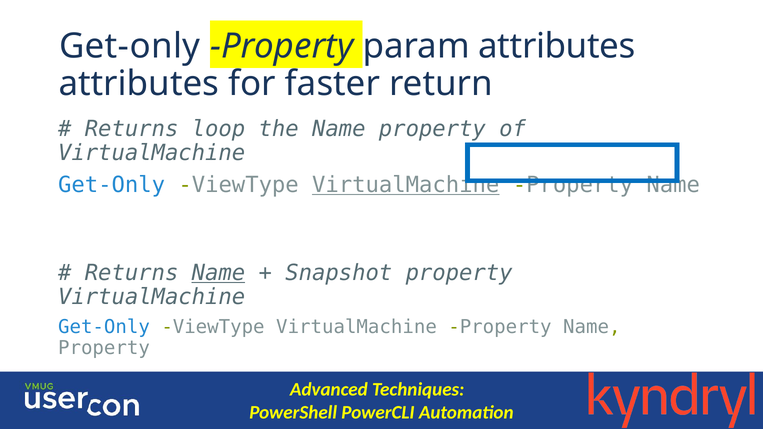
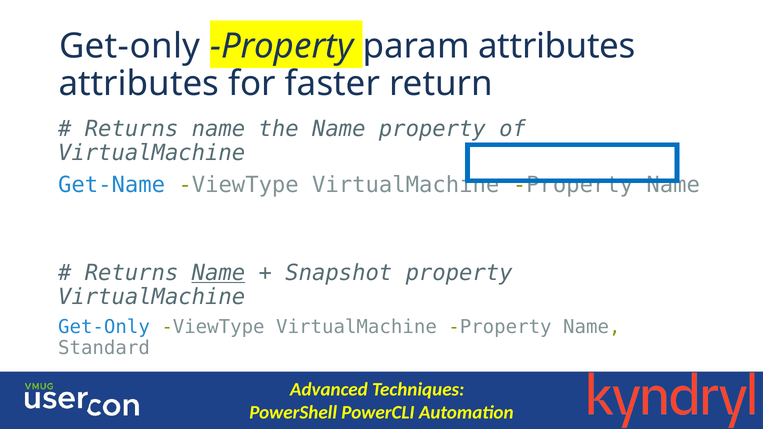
loop: loop -> name (218, 129)
Get-Only: Get-Only -> Get-Name (112, 185)
VirtualMachine underline: present -> none (406, 185)
Property: Property -> Standard (104, 348)
